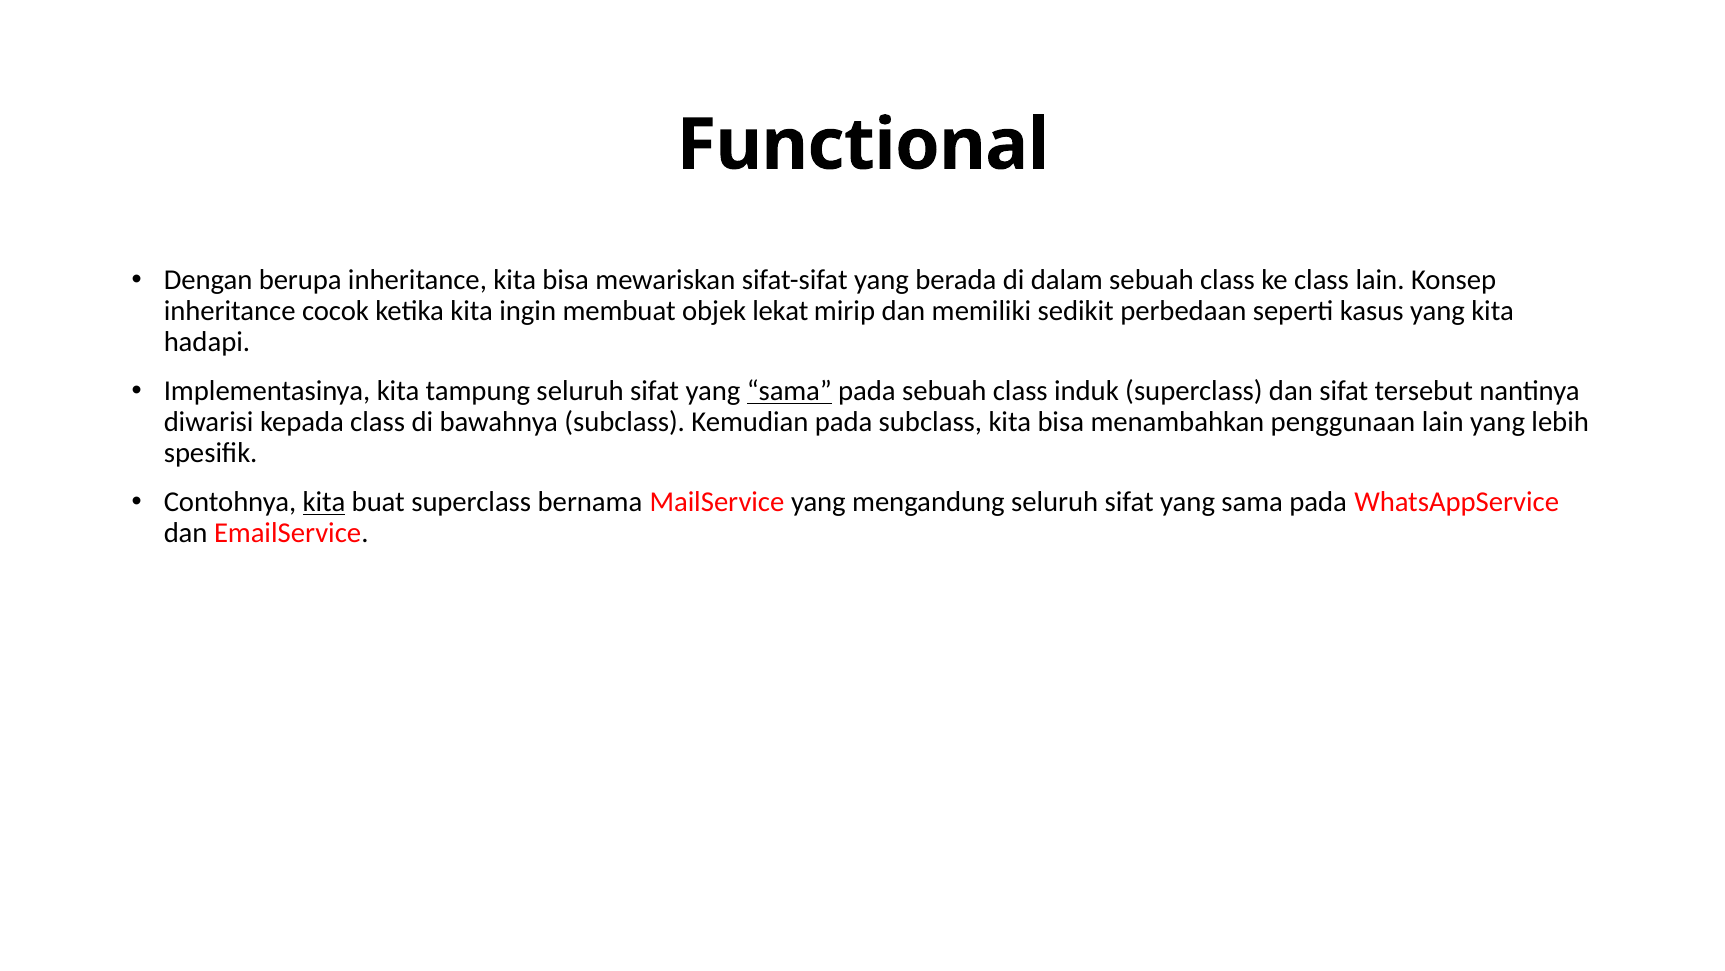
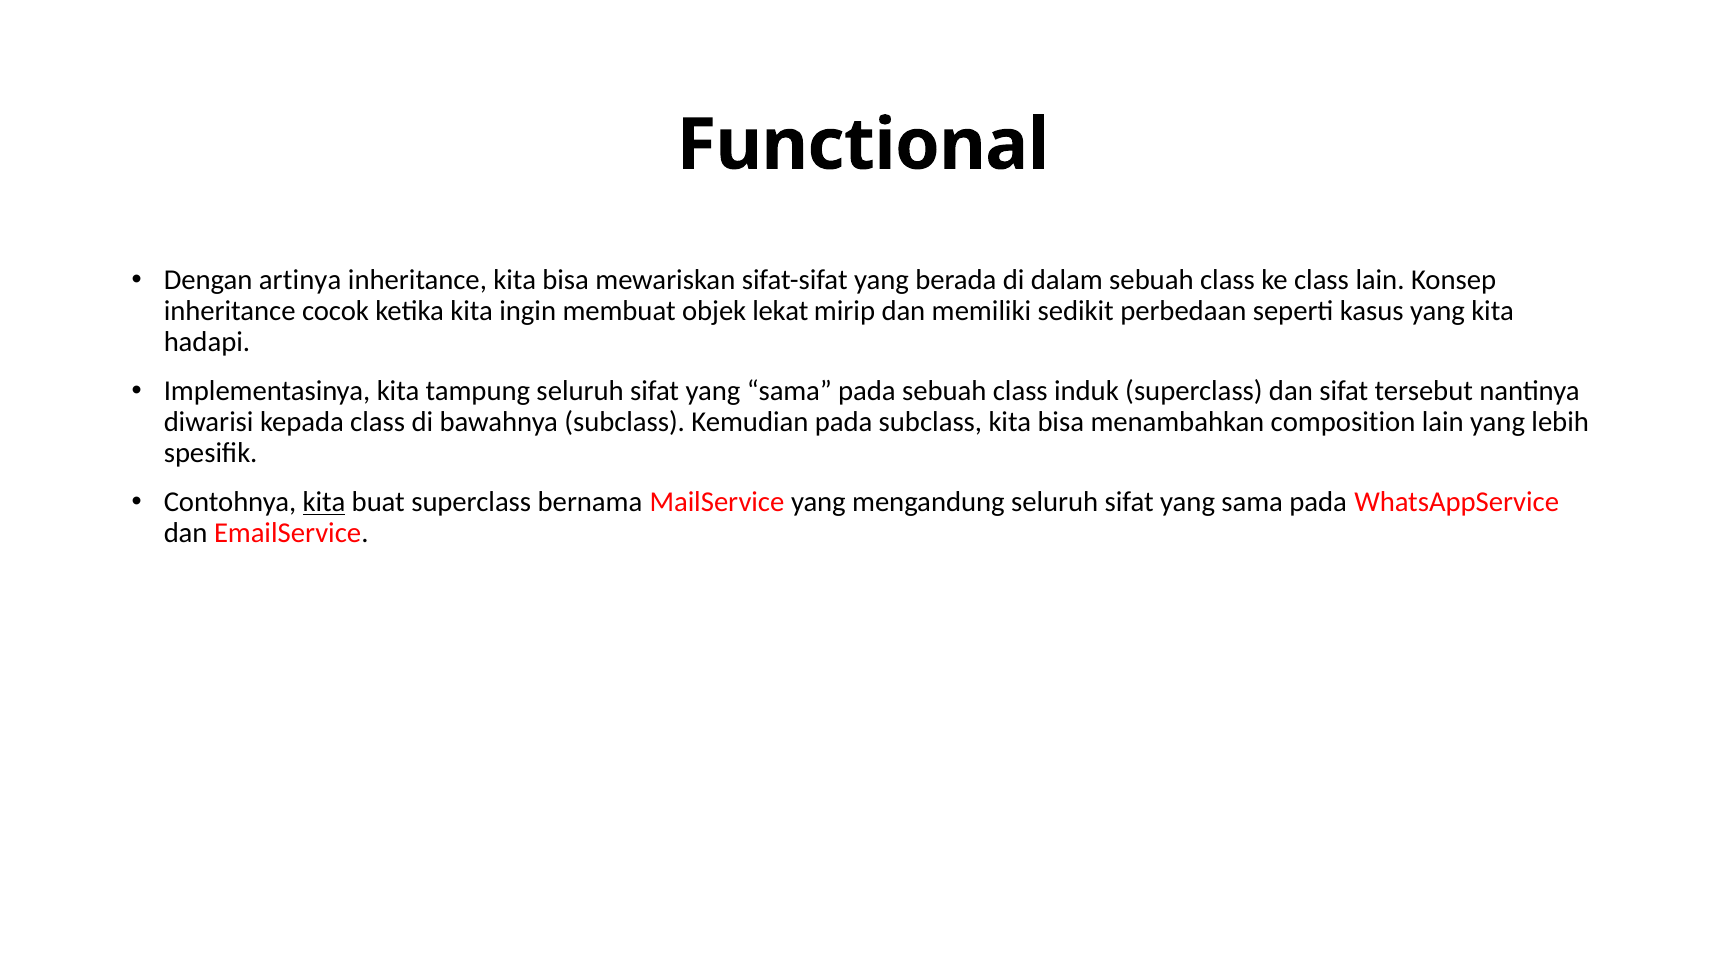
berupa: berupa -> artinya (300, 280)
sama underline: present -> none (789, 391)
penggunaan: penggunaan -> composition (1343, 422)
